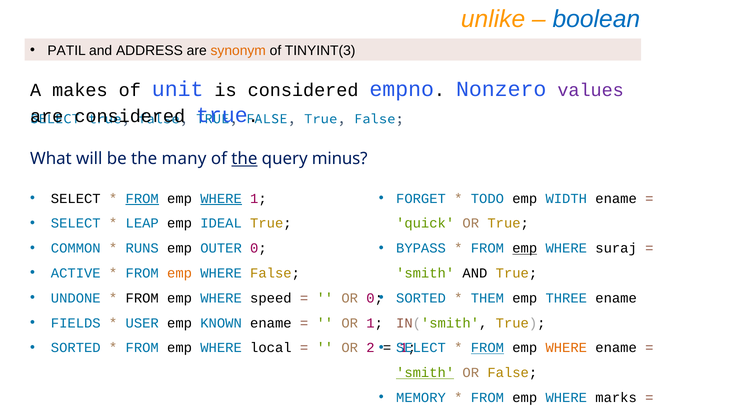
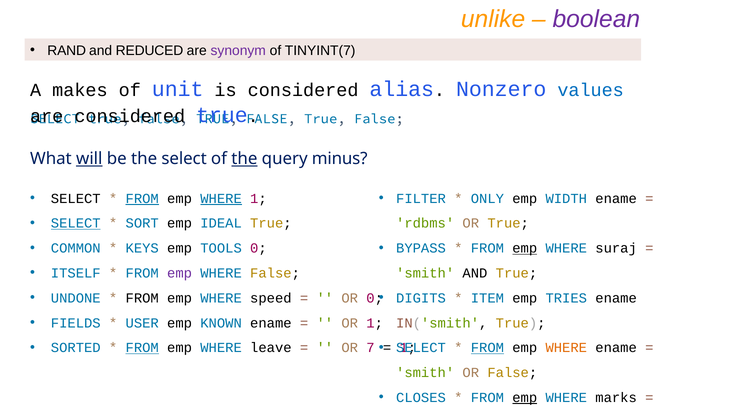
boolean colour: blue -> purple (596, 19)
PATIL: PATIL -> RAND (67, 51)
ADDRESS: ADDRESS -> REDUCED (150, 51)
synonym colour: orange -> purple (238, 51)
TINYINT(3: TINYINT(3 -> TINYINT(7 (320, 51)
empno: empno -> alias (402, 89)
values colour: purple -> blue (591, 90)
will underline: none -> present (89, 159)
the many: many -> select (184, 159)
FORGET: FORGET -> FILTER (421, 199)
TODO: TODO -> ONLY (487, 199)
SELECT underline: none -> present (76, 223)
LEAP: LEAP -> SORT (142, 223)
quick: quick -> rdbms (425, 223)
RUNS: RUNS -> KEYS (142, 248)
OUTER: OUTER -> TOOLS (221, 248)
ACTIVE: ACTIVE -> ITSELF (76, 273)
emp colour: orange -> purple (180, 273)
SORTED: SORTED -> DIGITS (421, 298)
THEM: THEM -> ITEM (487, 298)
THREE: THREE -> TRIES (566, 298)
FROM underline: none -> present (142, 348)
local: local -> leave (271, 348)
2: 2 -> 7 (371, 348)
smith underline: present -> none (425, 373)
MEMORY: MEMORY -> CLOSES (421, 398)
emp underline: none -> present (525, 398)
